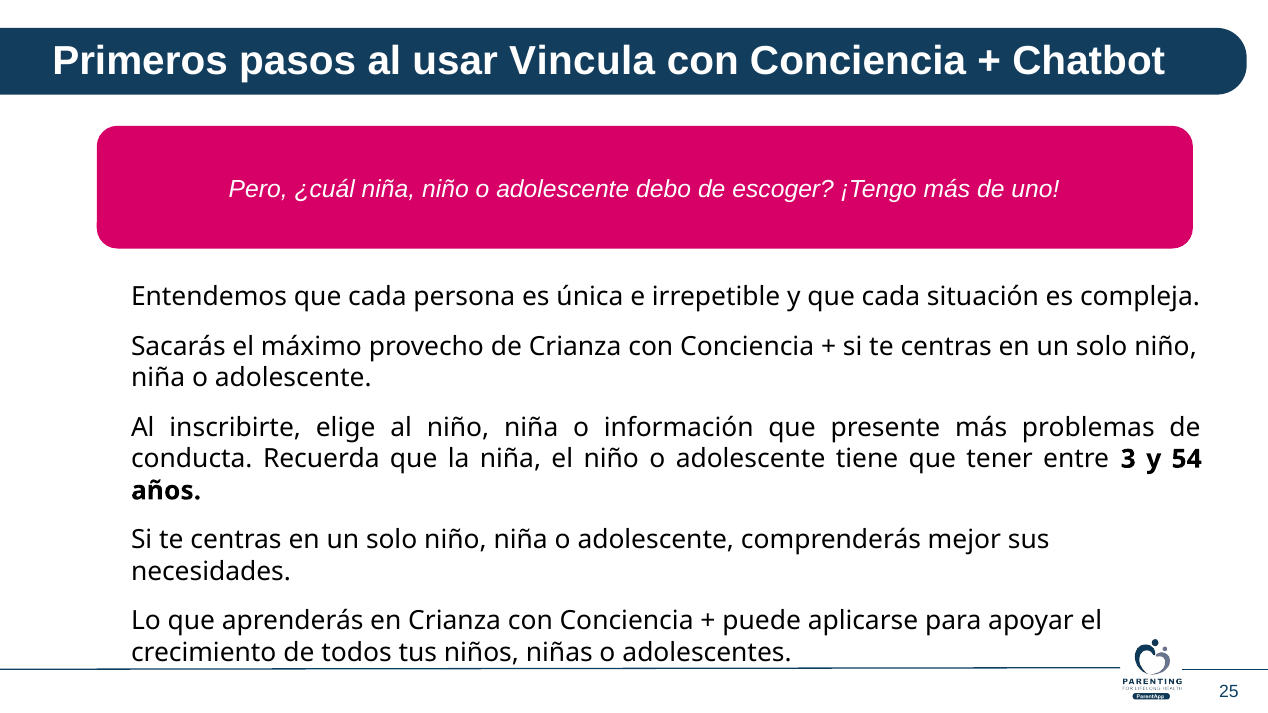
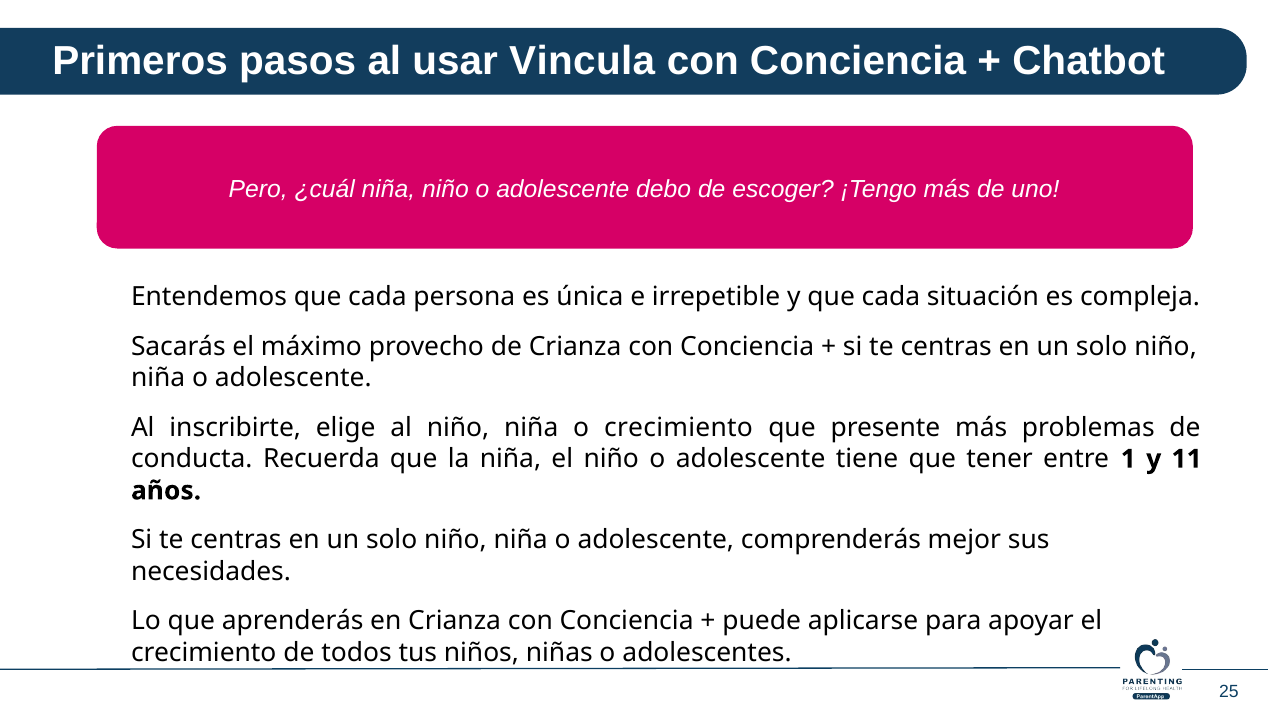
o información: información -> crecimiento (679, 427)
3: 3 -> 1 (1128, 459)
54: 54 -> 11 (1187, 459)
